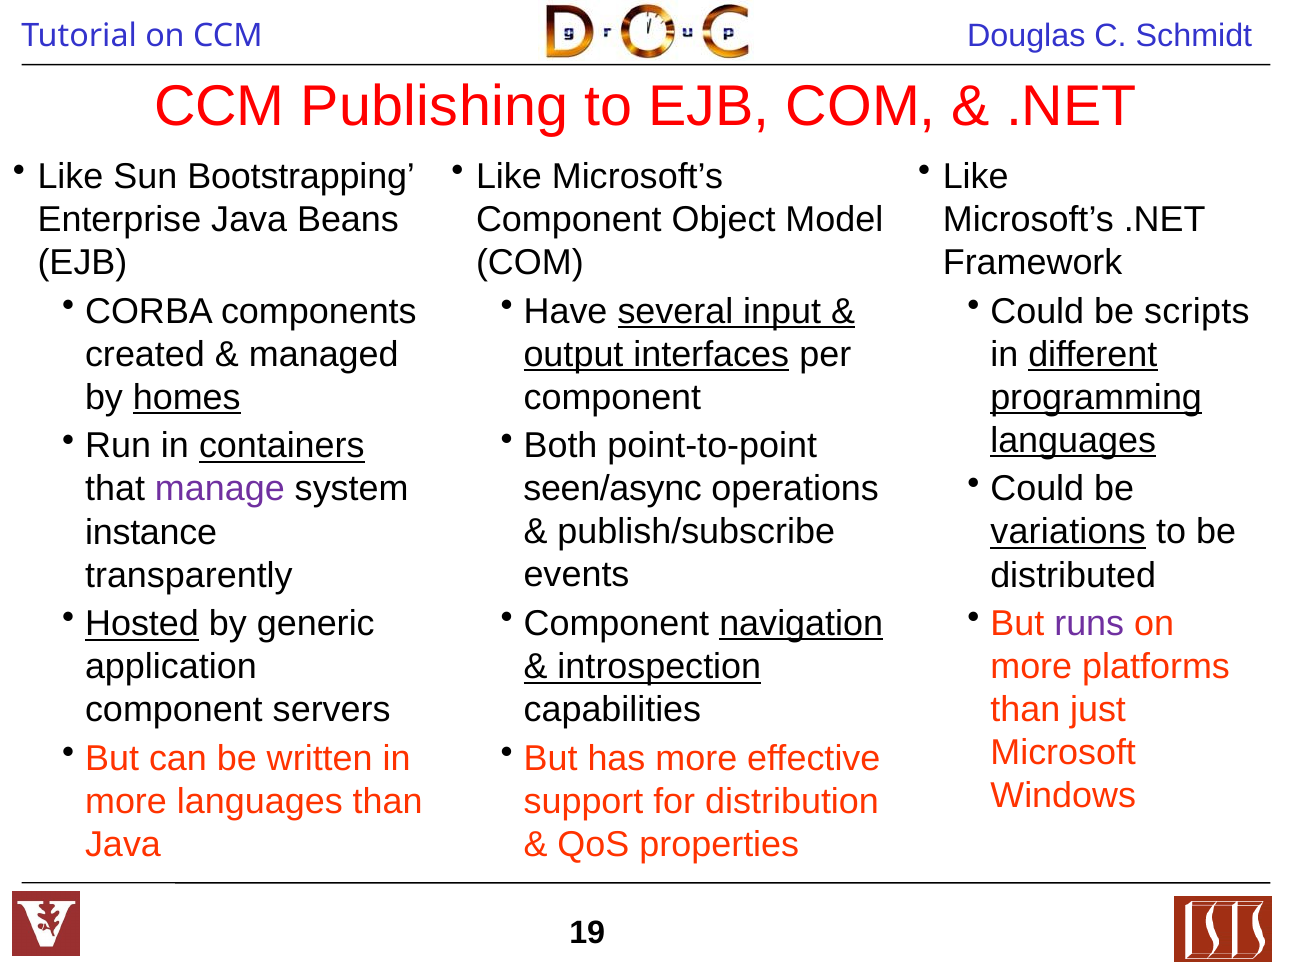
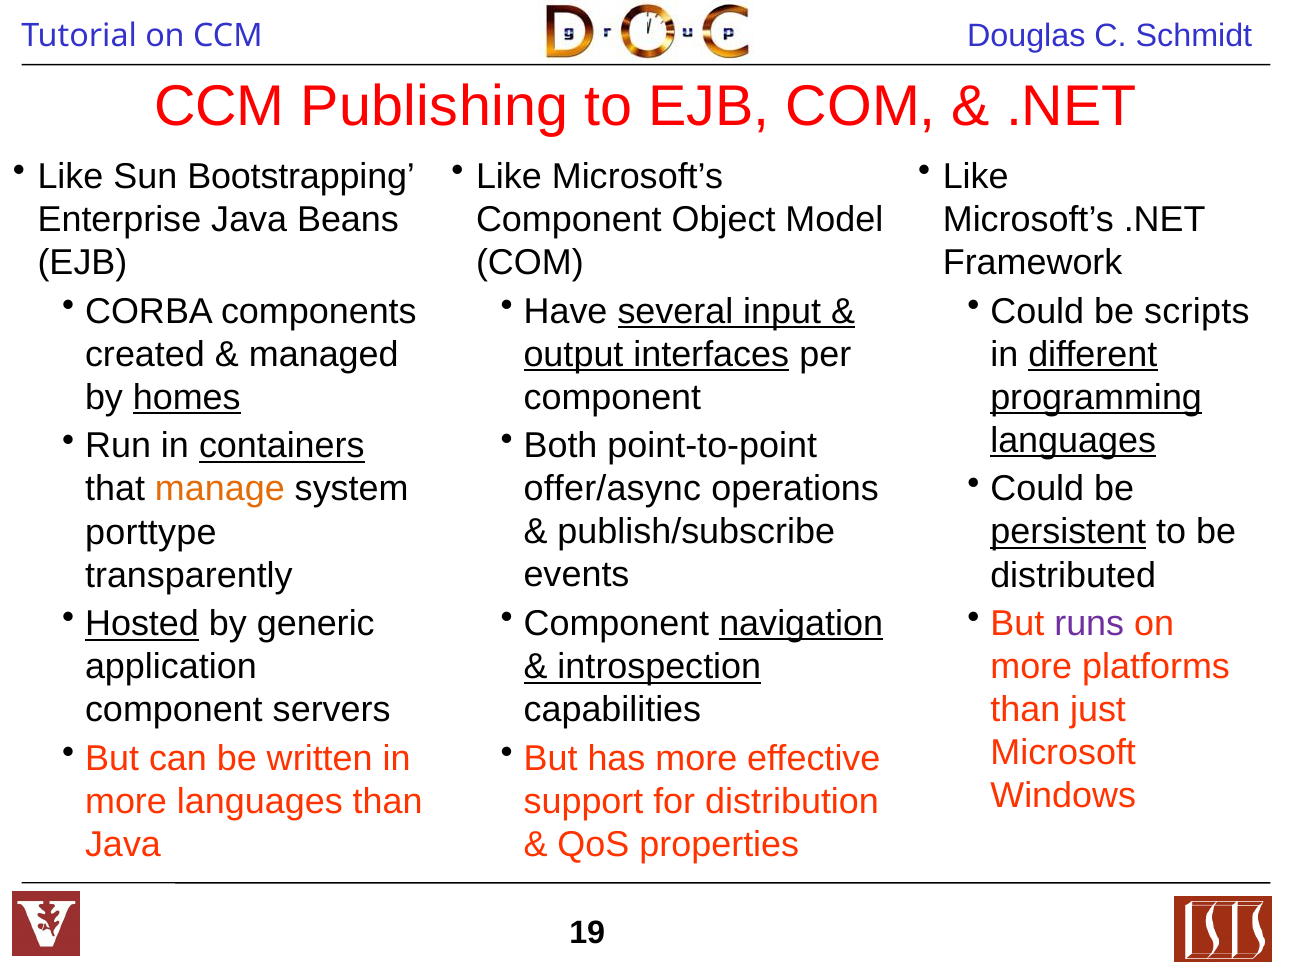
seen/async: seen/async -> offer/async (612, 489)
manage colour: purple -> orange (220, 489)
variations: variations -> persistent (1068, 532)
instance: instance -> porttype (151, 532)
